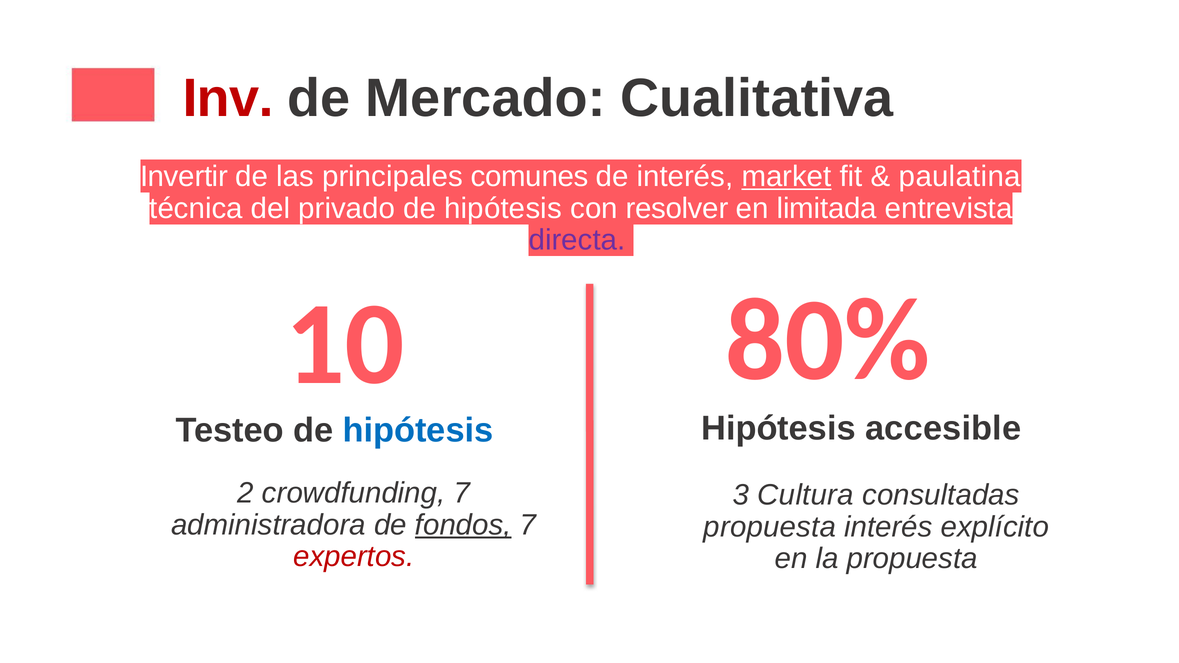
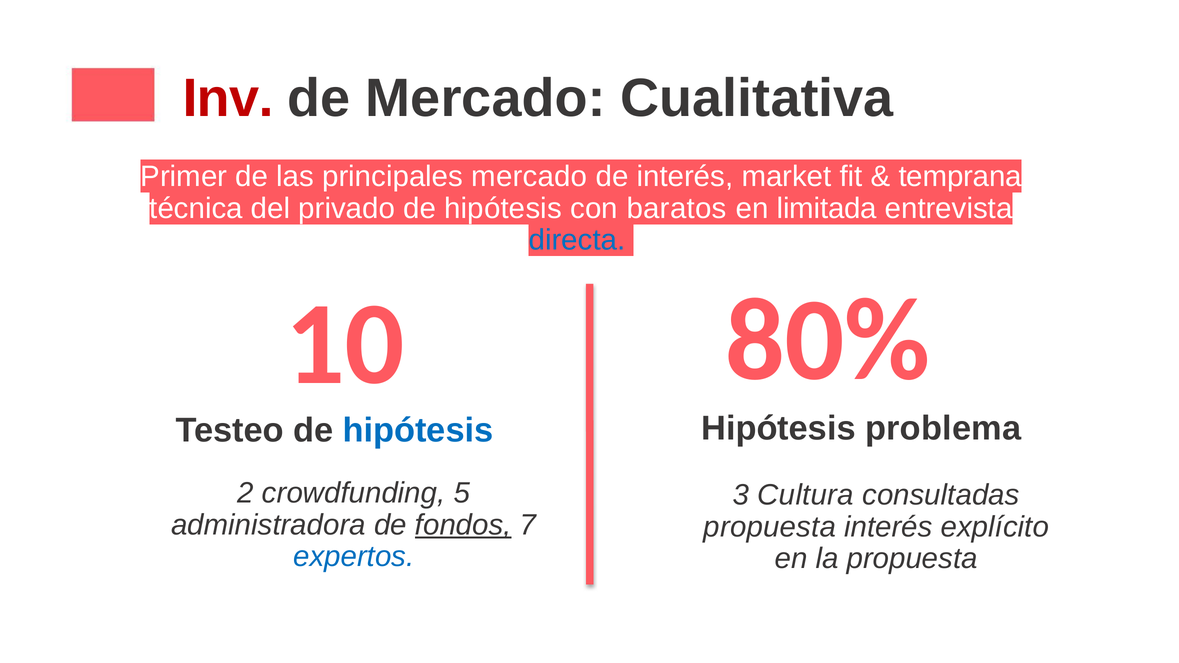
Invertir: Invertir -> Primer (184, 177)
principales comunes: comunes -> mercado (529, 177)
market underline: present -> none (787, 177)
paulatina: paulatina -> temprana (960, 177)
resolver: resolver -> baratos (677, 208)
directa colour: purple -> blue (577, 240)
accesible: accesible -> problema (943, 428)
crowdfunding 7: 7 -> 5 (462, 493)
expertos colour: red -> blue (354, 557)
